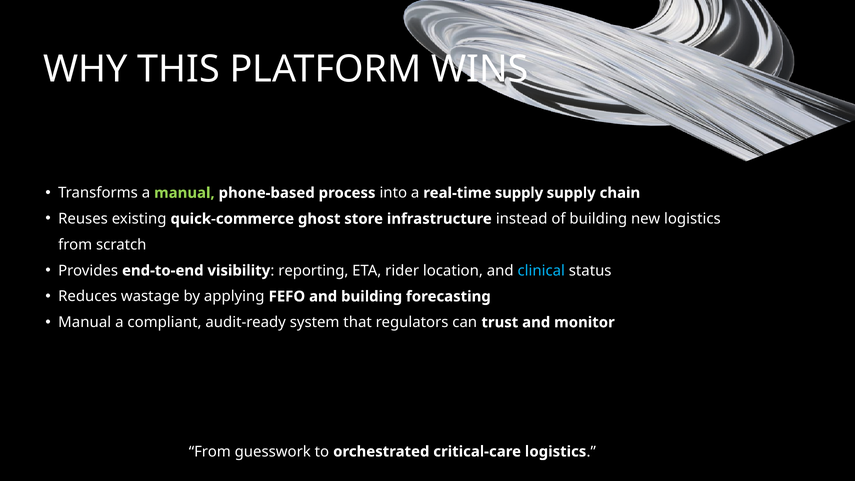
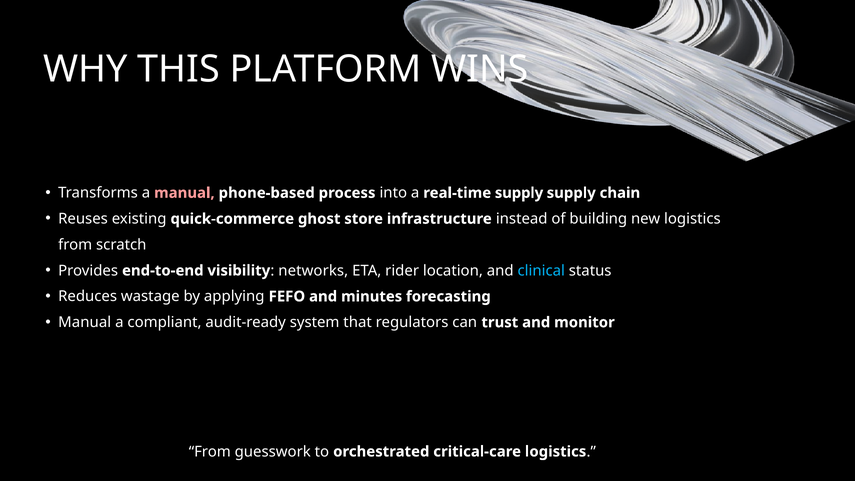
manual colour: light green -> pink (184, 193)
reporting: reporting -> networks (313, 271)
and building: building -> minutes (372, 296)
